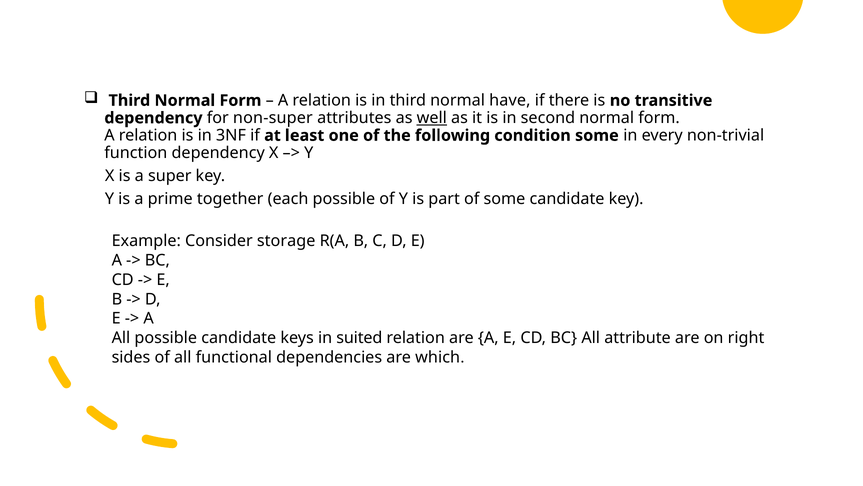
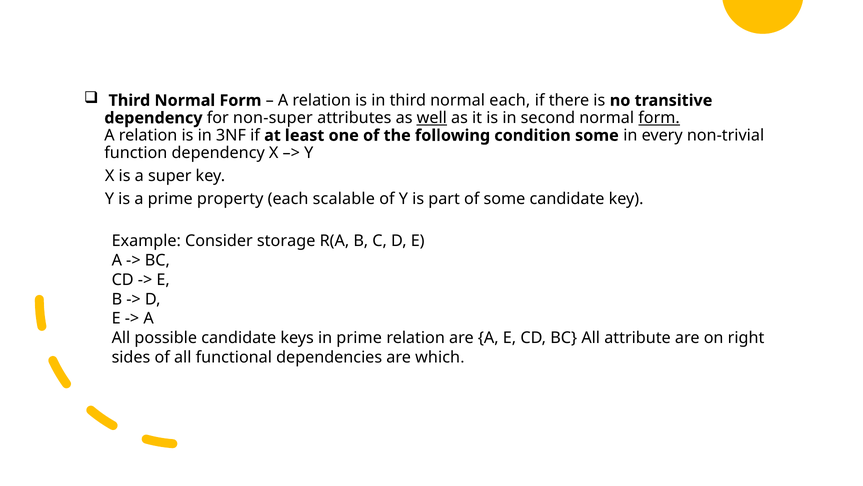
normal have: have -> each (510, 100)
form underline: none -> present (659, 118)
together: together -> property (230, 199)
each possible: possible -> scalable (344, 199)
in suited: suited -> prime (359, 338)
